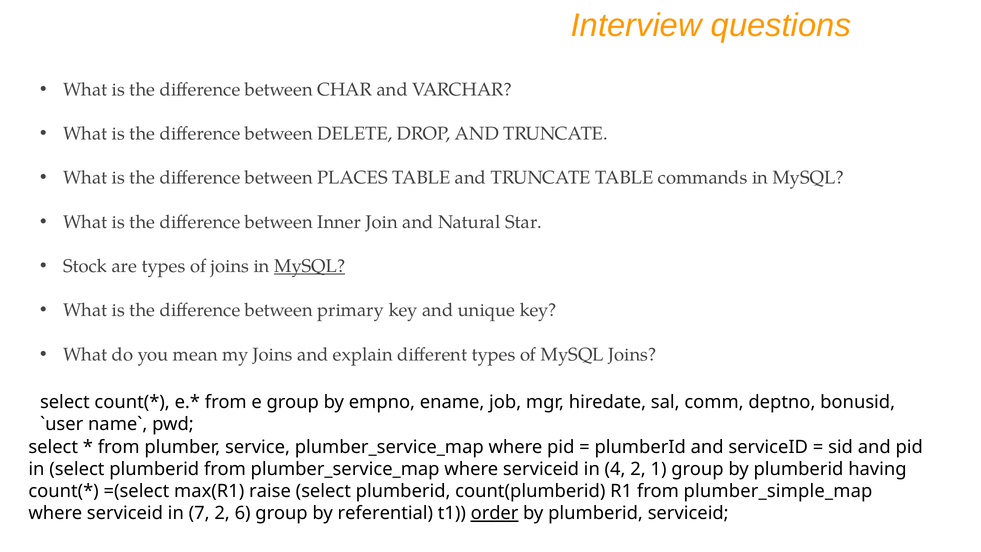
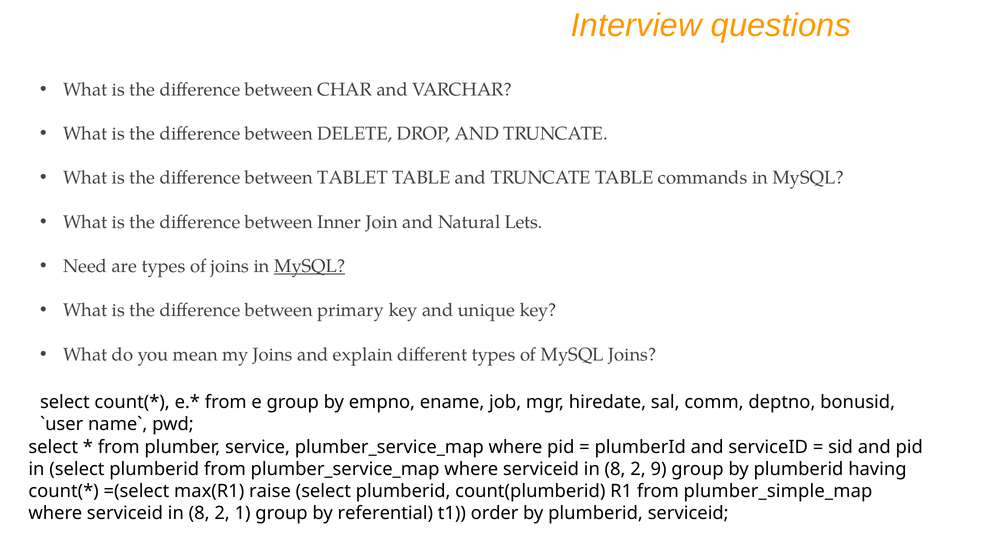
PLACES: PLACES -> TABLET (353, 178)
Star: Star -> Lets (524, 222)
Stock: Stock -> Need (85, 266)
4: 4 -> 8 (615, 469)
1: 1 -> 9 (659, 469)
7: 7 -> 8 (199, 513)
6: 6 -> 1 (243, 513)
order underline: present -> none (495, 513)
